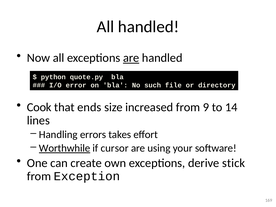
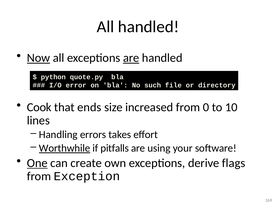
Now underline: none -> present (38, 58)
9: 9 -> 0 (206, 107)
14: 14 -> 10 (231, 107)
cursor: cursor -> pitfalls (115, 148)
One underline: none -> present (37, 163)
stick: stick -> flags (234, 163)
